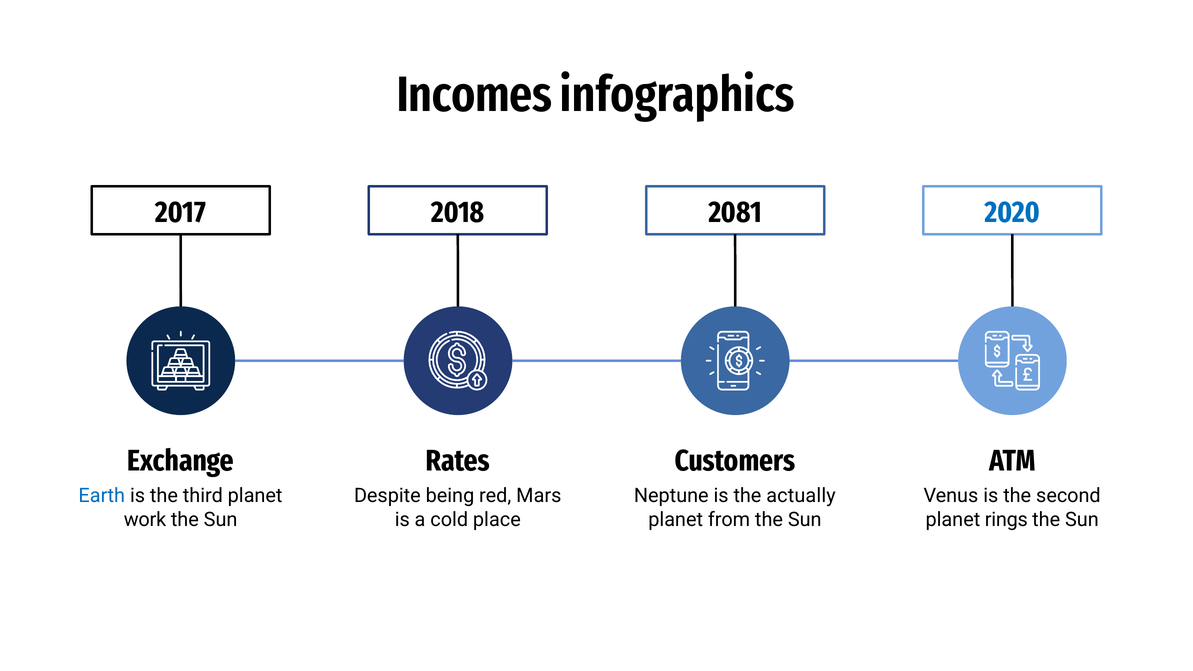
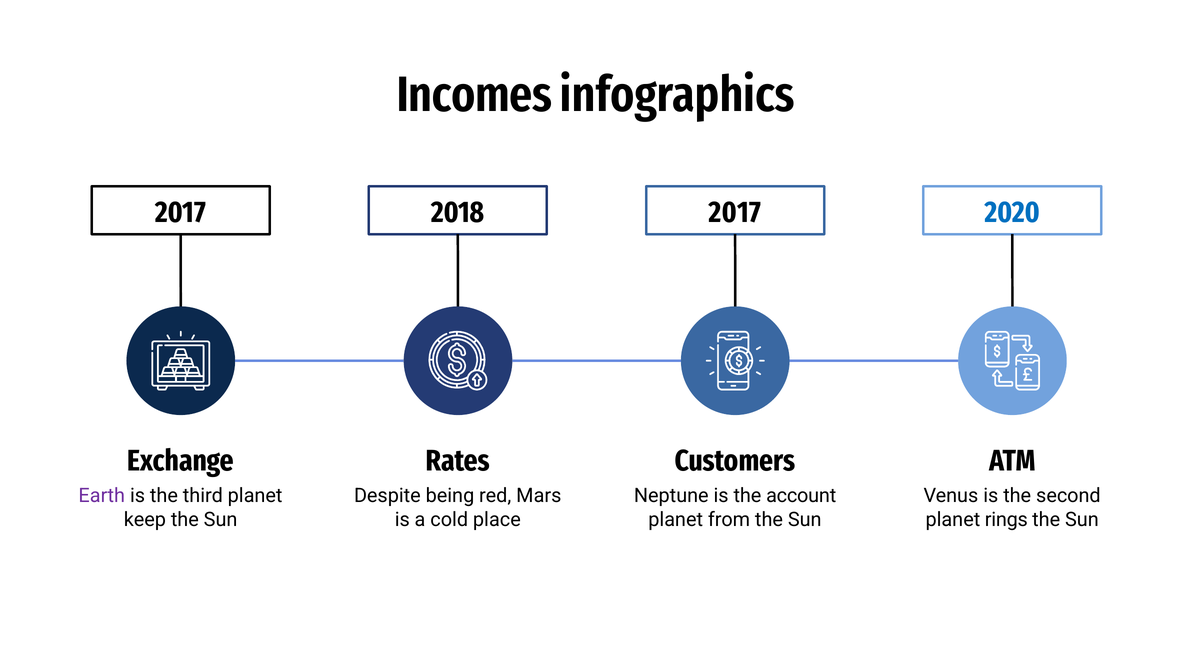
2081: 2081 -> 2017 (735, 212)
Earth colour: blue -> purple (102, 496)
actually: actually -> account (801, 496)
work: work -> keep (145, 520)
